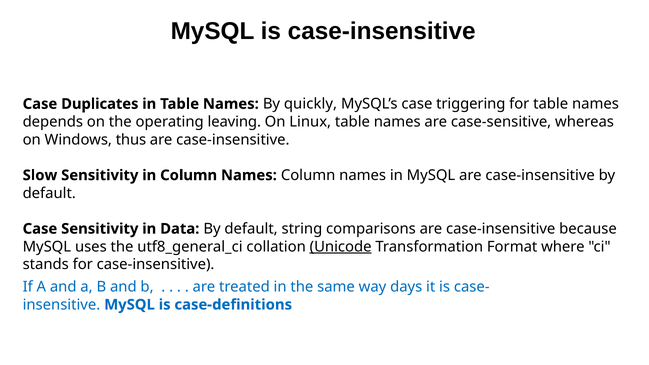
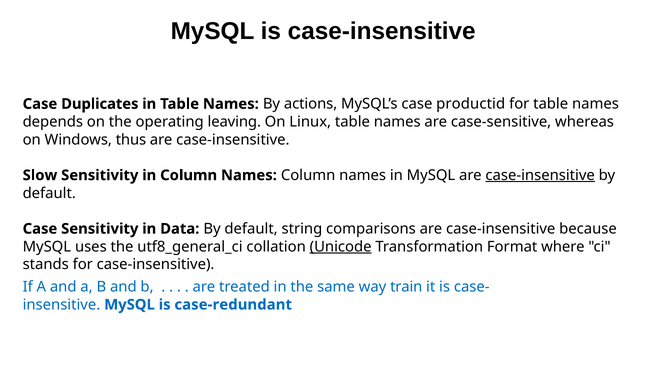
quickly: quickly -> actions (311, 104)
triggering: triggering -> productid (471, 104)
case-insensitive underline: none -> present (540, 175)
days: days -> train (406, 287)
case-definitions: case-definitions -> case-redundant (233, 305)
